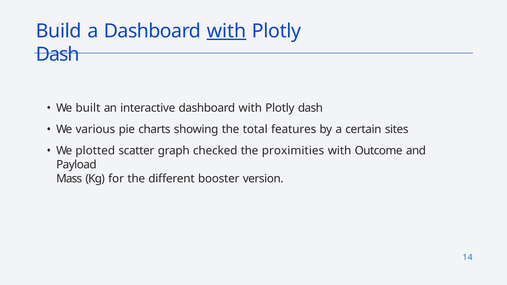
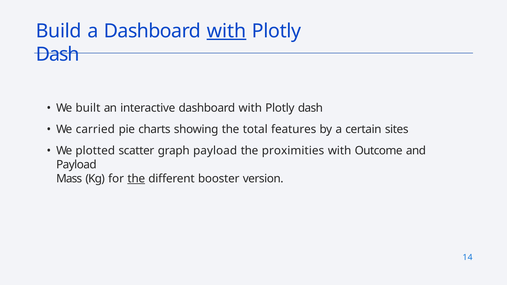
various: various -> carried (95, 129)
graph checked: checked -> payload (215, 151)
the underline: none -> present (136, 179)
